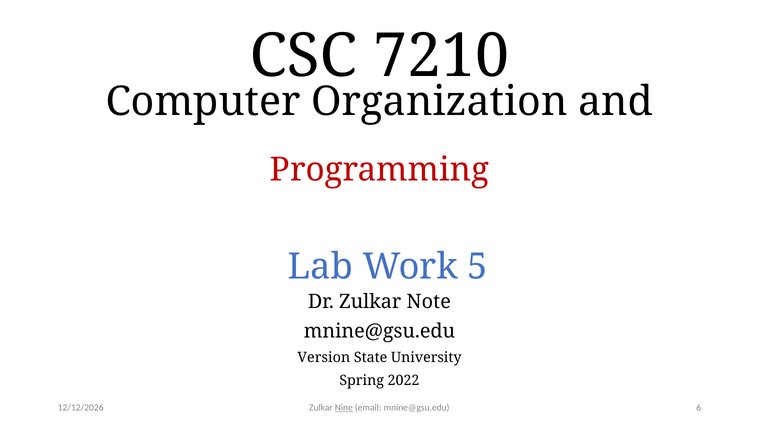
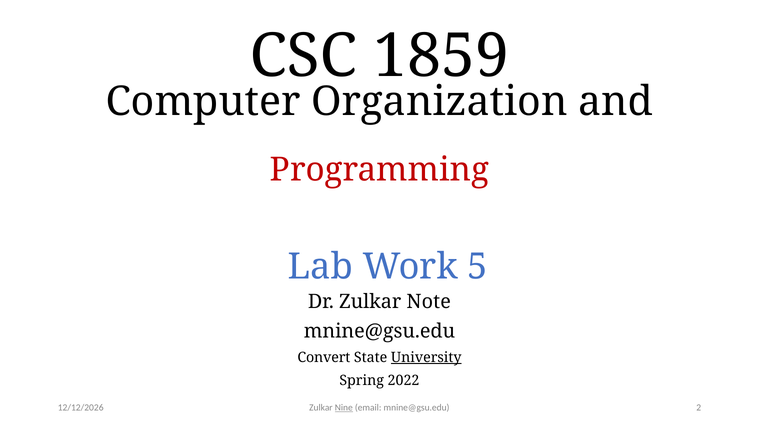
7210: 7210 -> 1859 (441, 56)
Version: Version -> Convert (324, 357)
University underline: none -> present (426, 357)
6: 6 -> 2 (699, 408)
